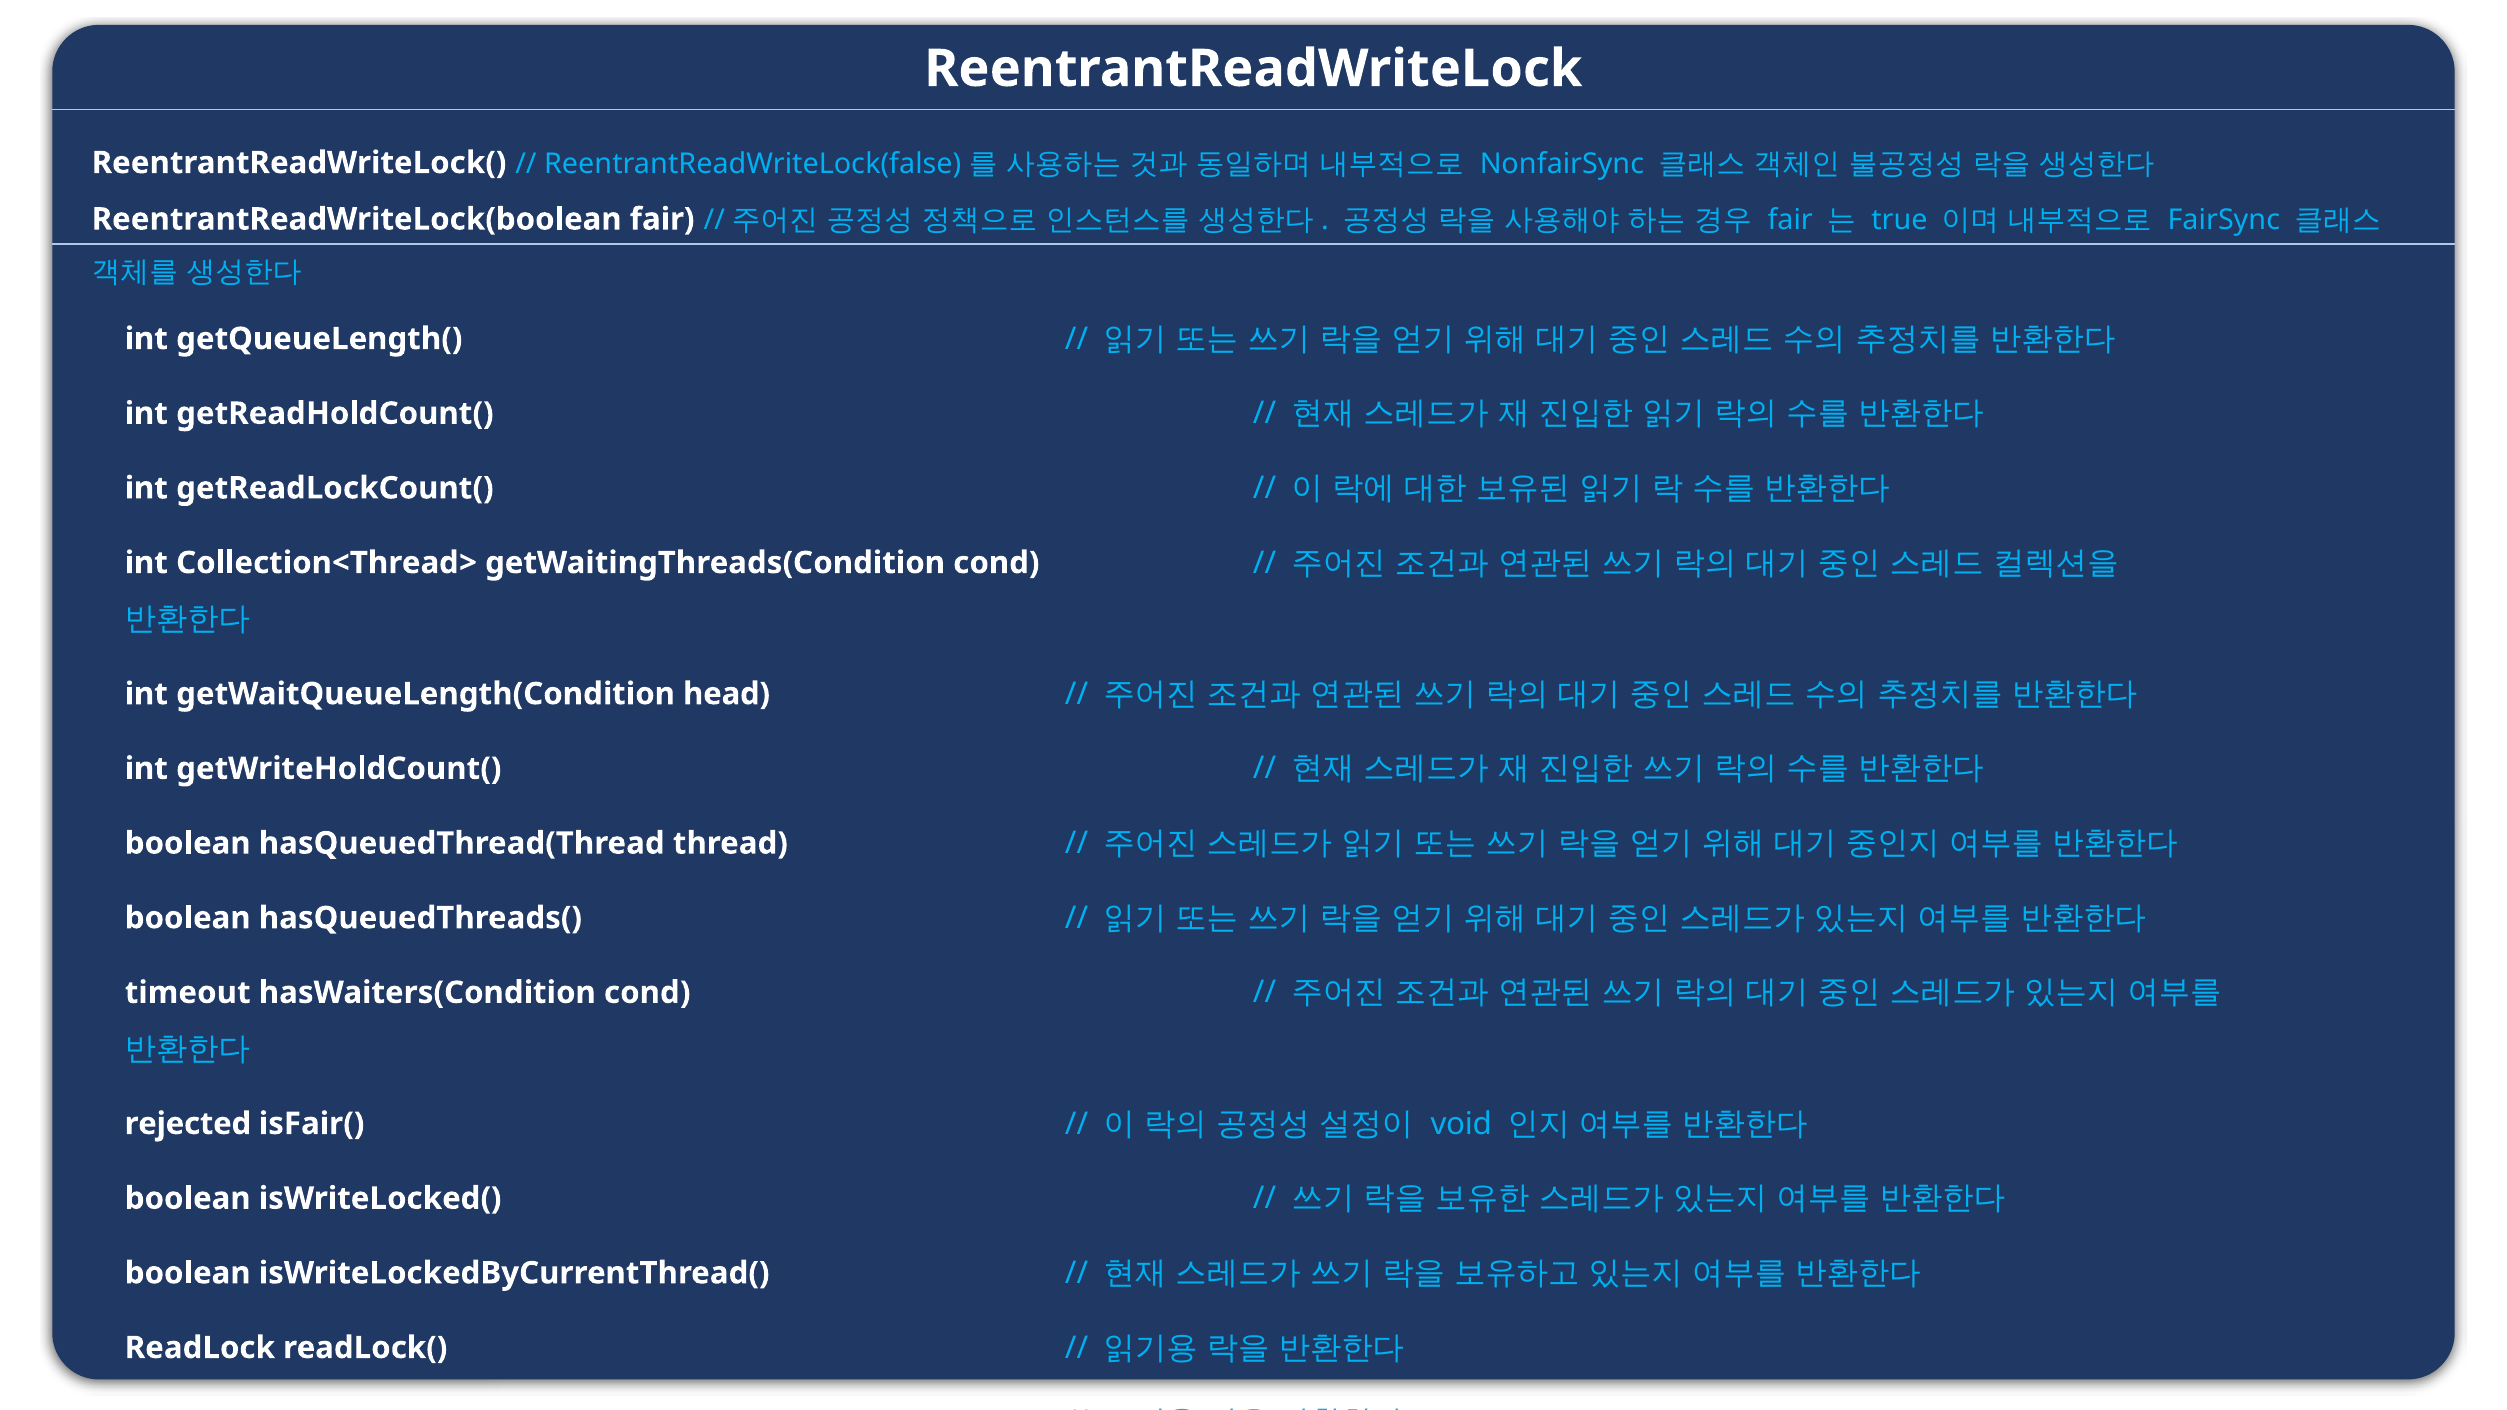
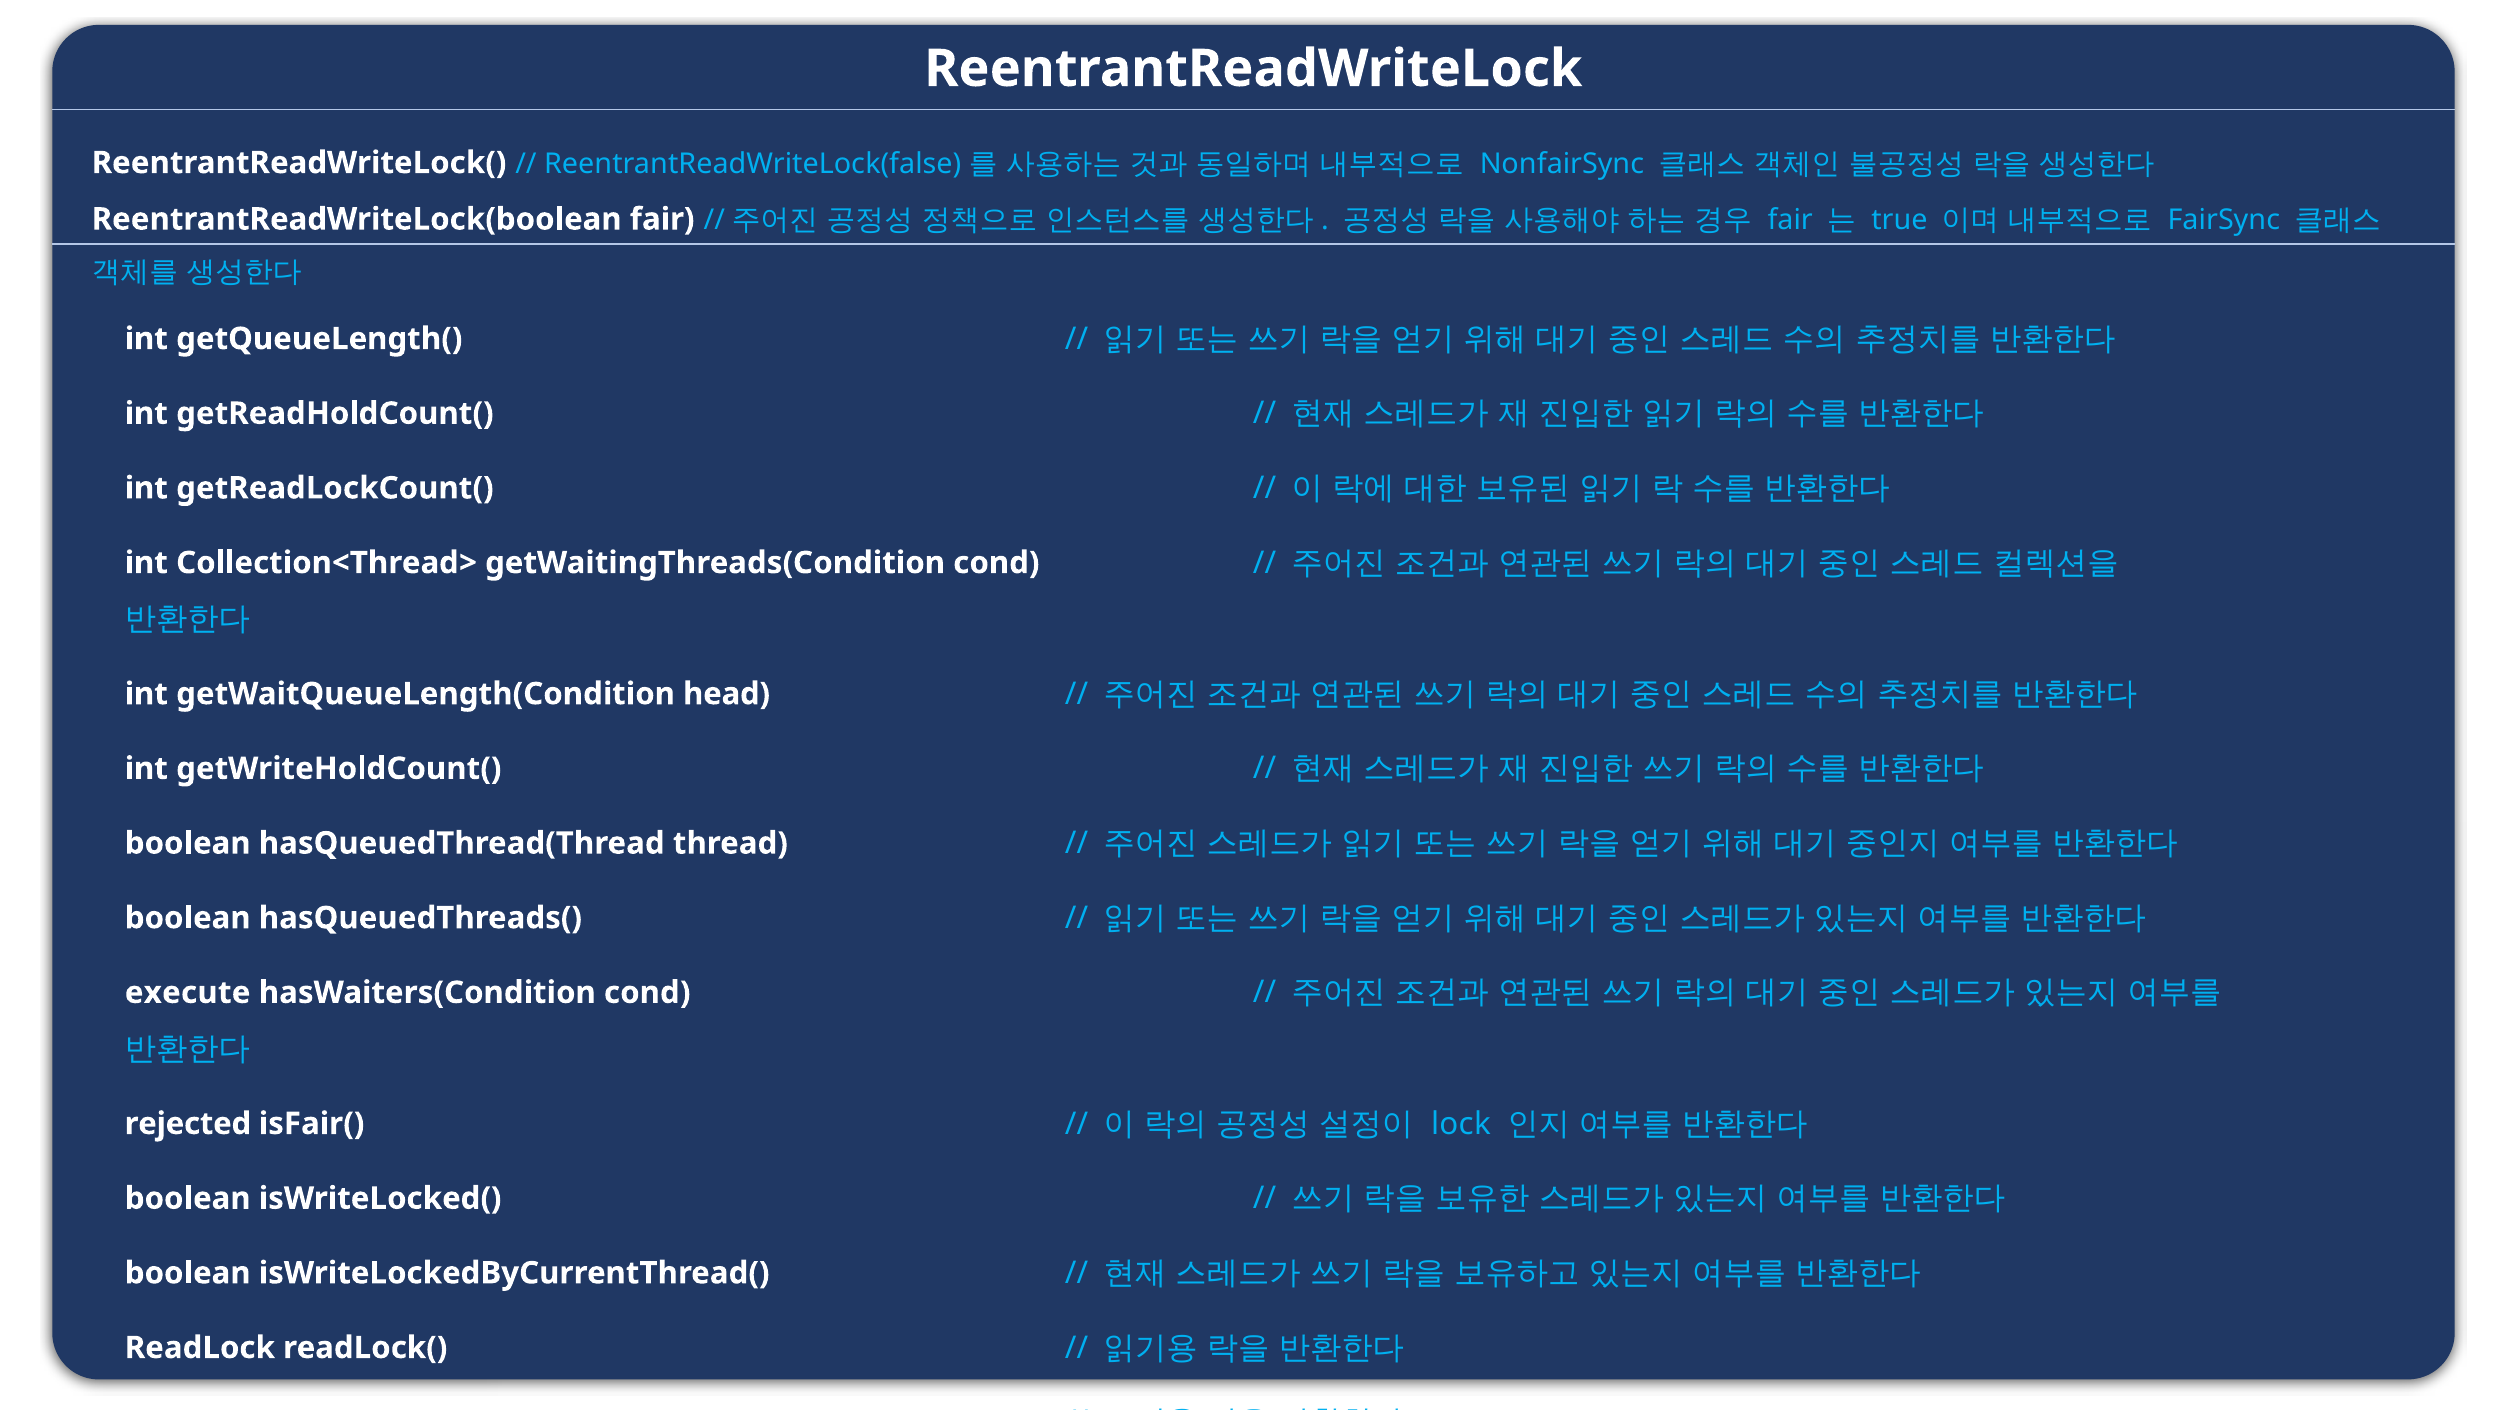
timeout: timeout -> execute (188, 993)
void: void -> lock (1461, 1124)
